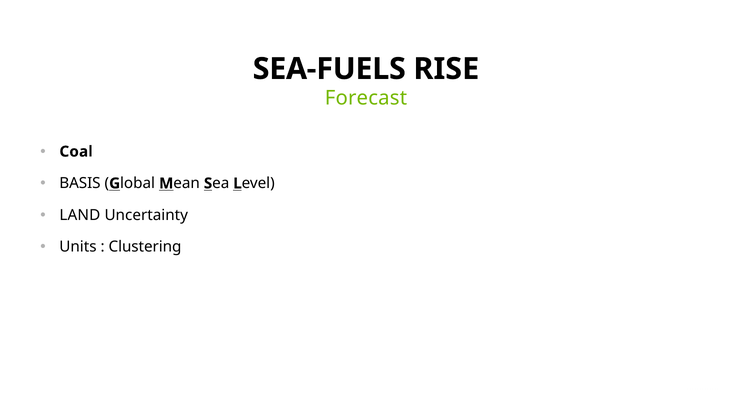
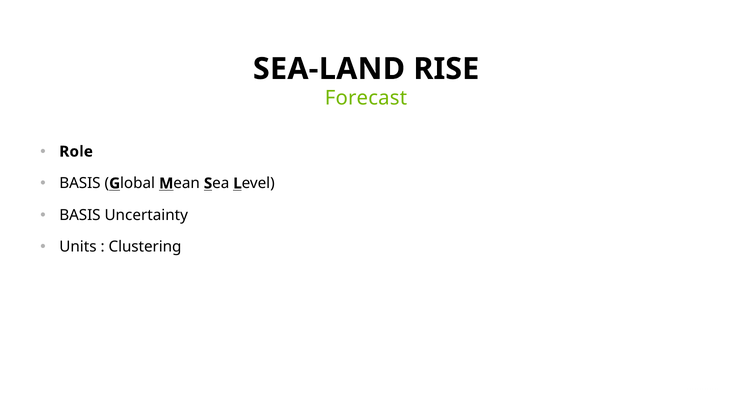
SEA-FUELS: SEA-FUELS -> SEA-LAND (329, 69)
Coal: Coal -> Role (76, 152)
LAND: LAND -> BASIS (80, 215)
